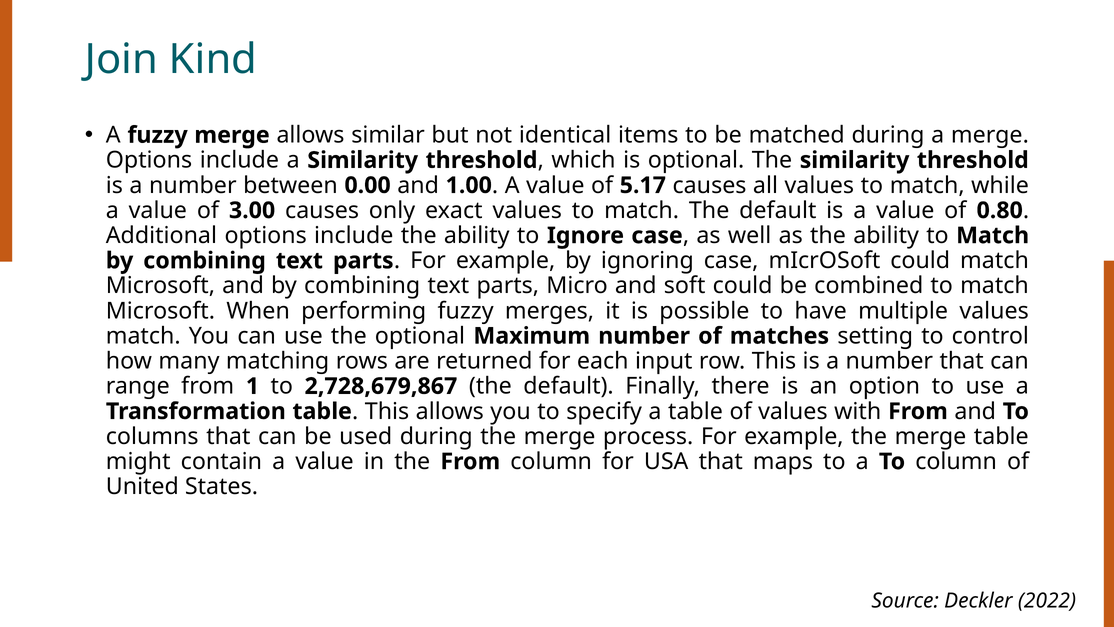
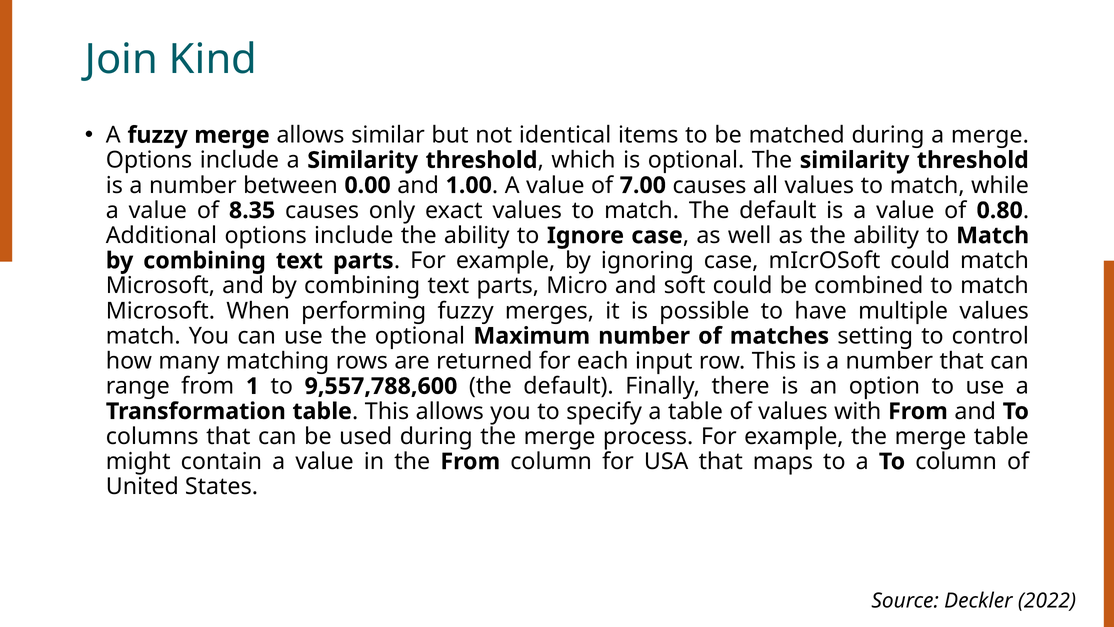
5.17: 5.17 -> 7.00 (643, 185)
3.00: 3.00 -> 8.35 (252, 210)
2,728,679,867: 2,728,679,867 -> 9,557,788,600 (381, 386)
